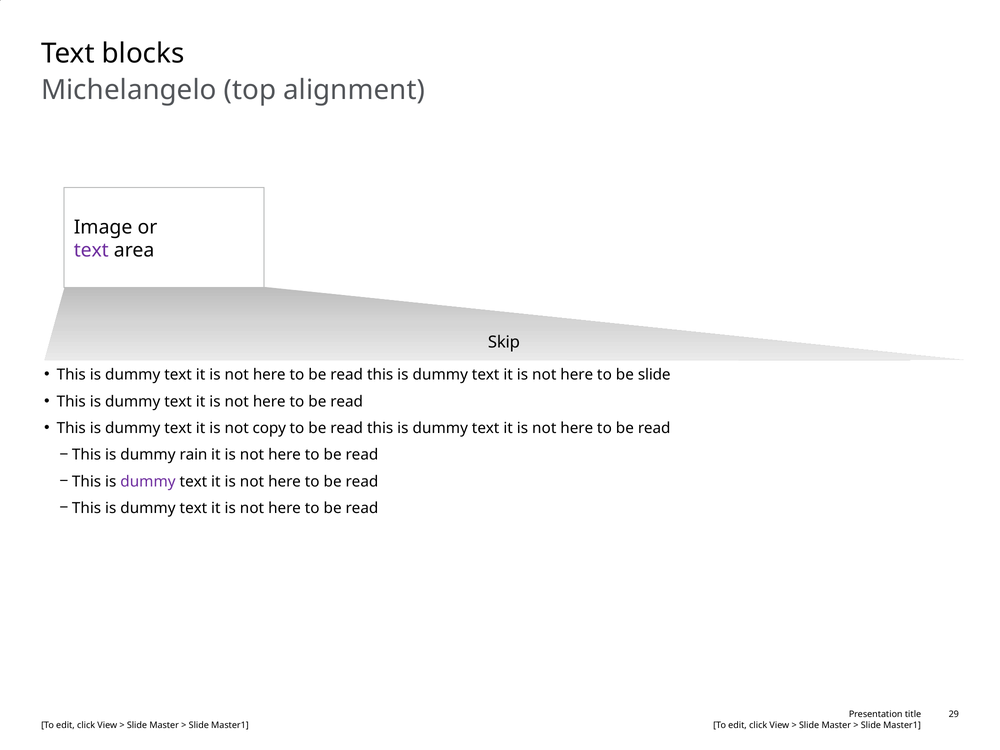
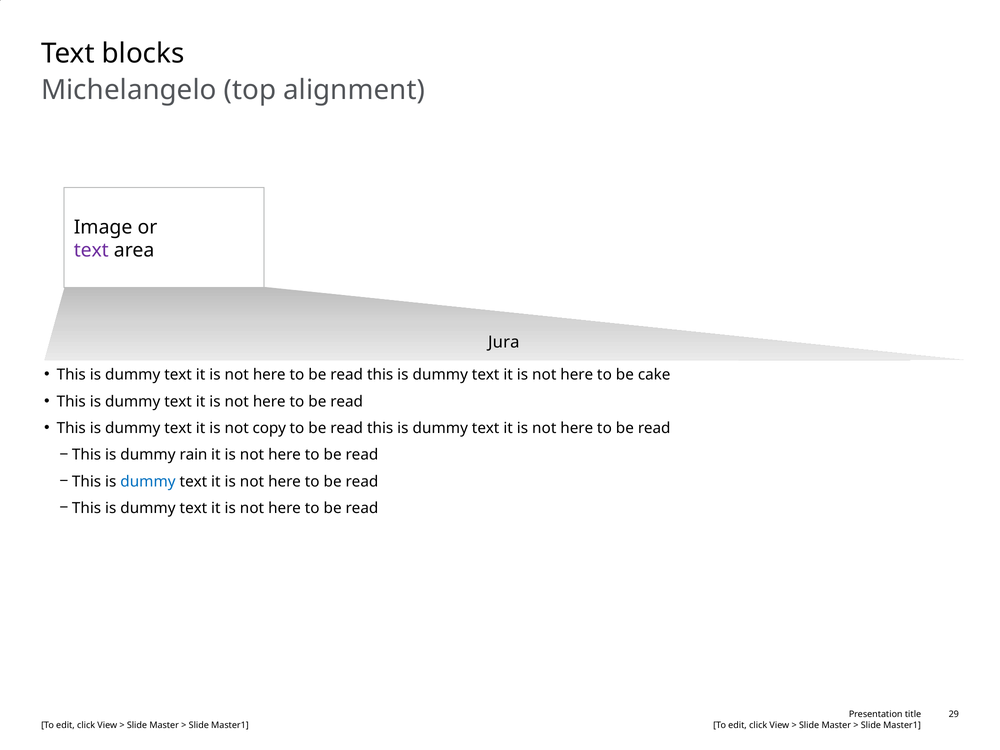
Skip: Skip -> Jura (504, 342)
be slide: slide -> cake (654, 375)
dummy colour: purple -> blue (148, 482)
